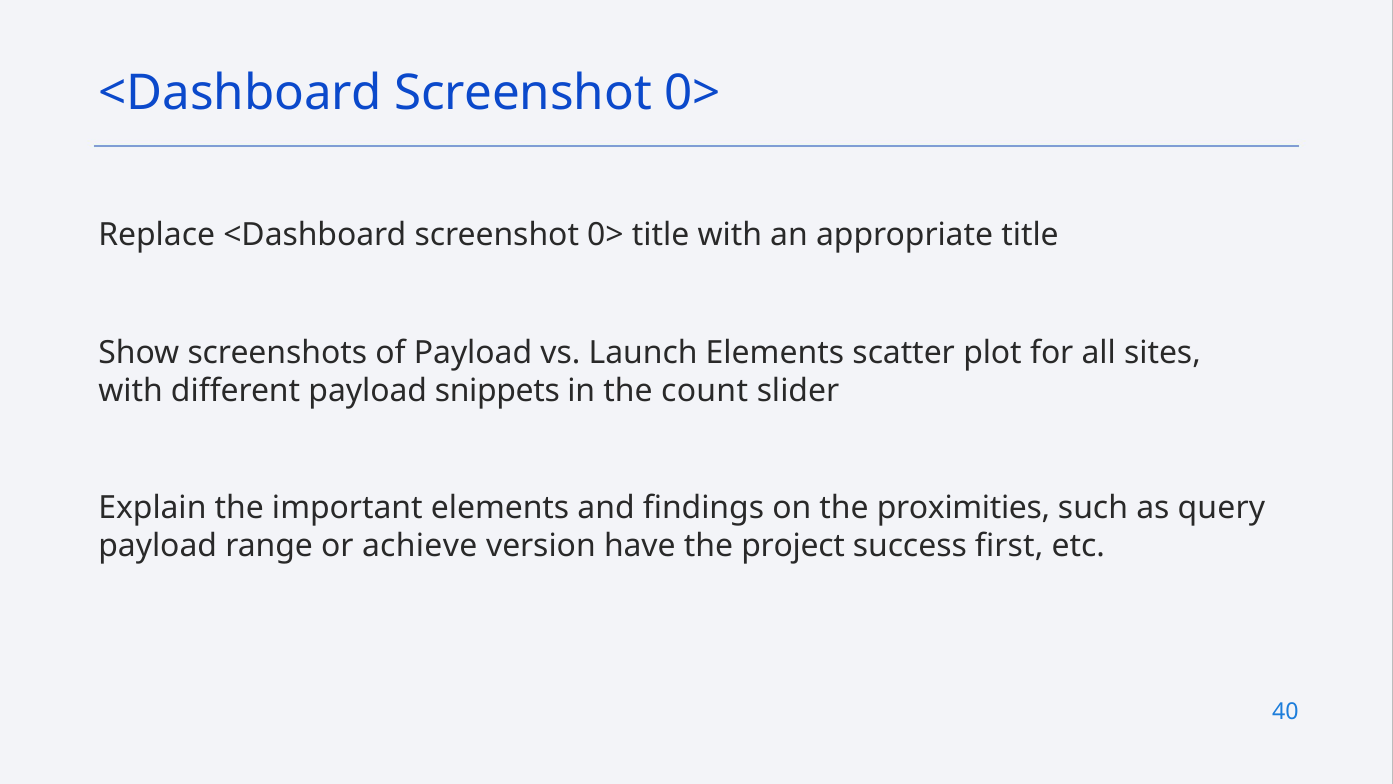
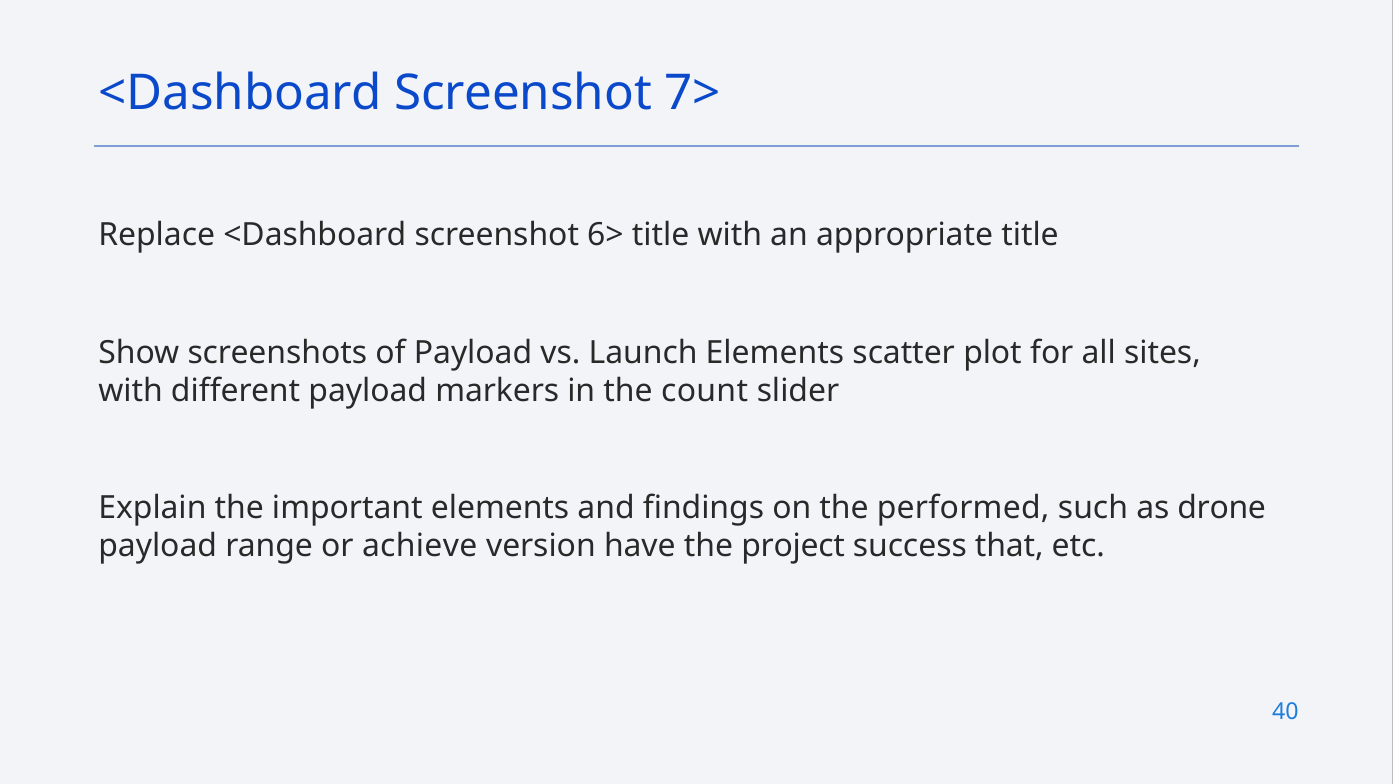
0>: 0> -> 7> (693, 93)
Replace <Dashboard screenshot 0>: 0> -> 6> (605, 235)
snippets: snippets -> markers (497, 391)
proximities: proximities -> performed (963, 508)
query: query -> drone (1222, 508)
first: first -> that (1009, 546)
